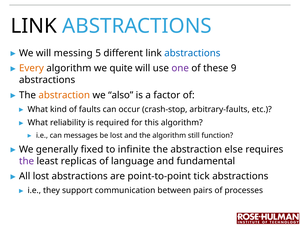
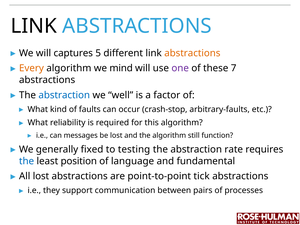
messing: messing -> captures (73, 53)
abstractions colour: blue -> orange (192, 53)
quite: quite -> mind (121, 68)
9: 9 -> 7 (234, 68)
abstraction colour: orange -> blue (64, 95)
also: also -> well (121, 95)
infinite: infinite -> testing (134, 149)
else: else -> rate (234, 149)
the colour: purple -> blue (27, 161)
replicas: replicas -> position (79, 161)
